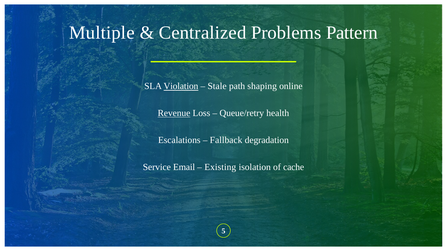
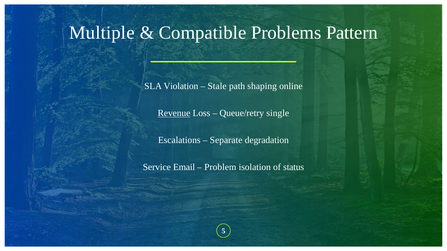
Centralized: Centralized -> Compatible (203, 33)
Violation underline: present -> none (181, 86)
health: health -> single (278, 113)
Fallback: Fallback -> Separate (226, 140)
Existing: Existing -> Problem (220, 167)
cache: cache -> status (294, 167)
